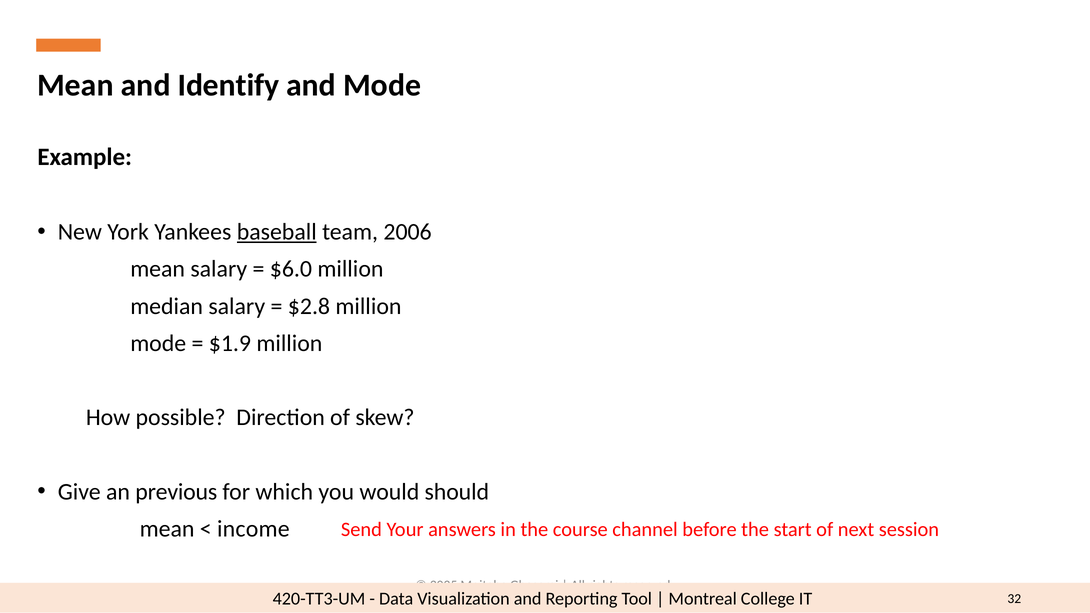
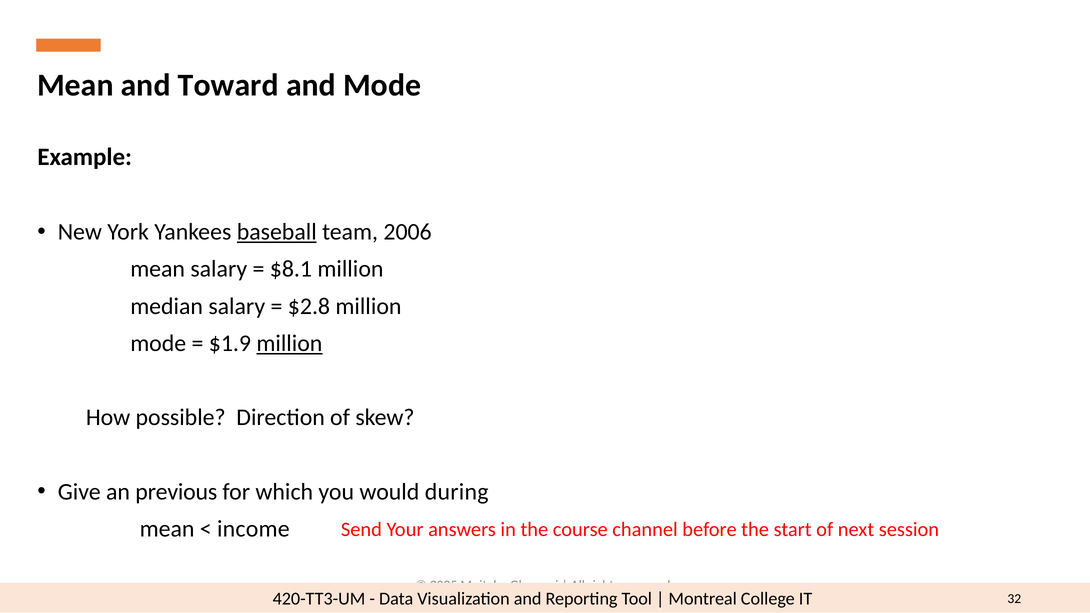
Identify: Identify -> Toward (228, 85)
$6.0: $6.0 -> $8.1 (291, 269)
million underline: none -> present (289, 343)
should: should -> during (457, 492)
